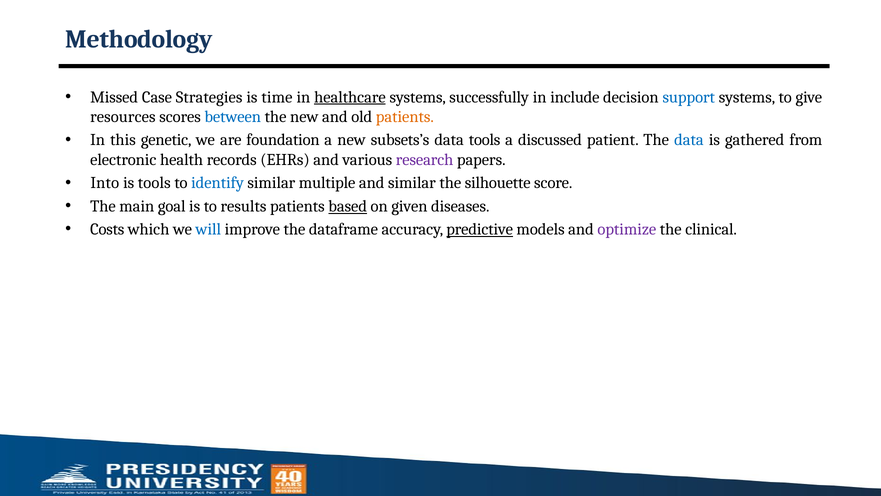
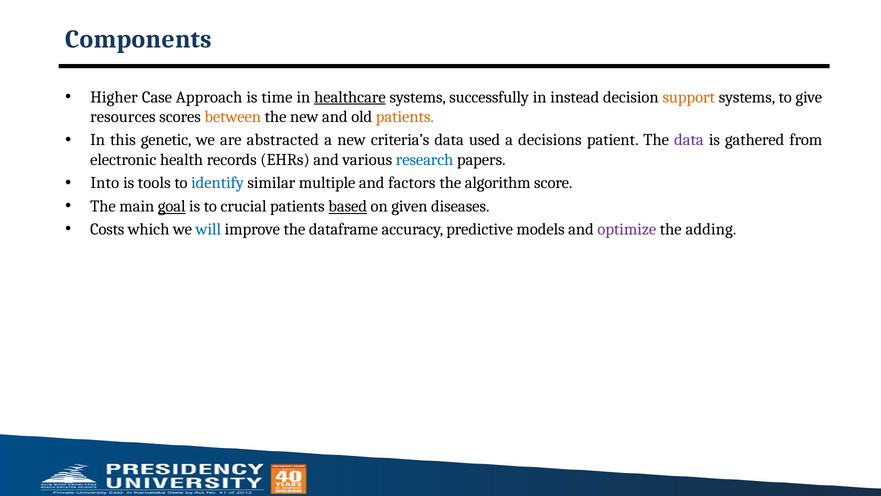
Methodology: Methodology -> Components (139, 39)
Missed: Missed -> Higher (114, 97)
Strategies: Strategies -> Approach (209, 97)
include: include -> instead (575, 97)
support colour: blue -> orange (689, 97)
between colour: blue -> orange (233, 117)
foundation: foundation -> abstracted (283, 140)
subsets’s: subsets’s -> criteria’s (400, 140)
data tools: tools -> used (485, 140)
discussed: discussed -> decisions (550, 140)
data colour: blue -> purple (689, 140)
research colour: purple -> blue (425, 160)
and similar: similar -> factors (412, 183)
silhouette: silhouette -> algorithm (498, 183)
goal underline: none -> present (172, 206)
results: results -> crucial (243, 206)
predictive underline: present -> none (480, 229)
clinical: clinical -> adding (711, 229)
